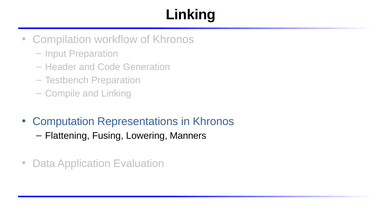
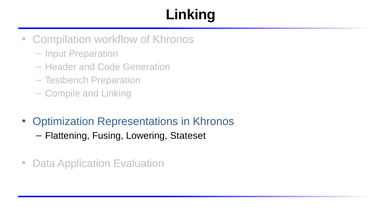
Computation: Computation -> Optimization (63, 122)
Manners: Manners -> Stateset (188, 136)
